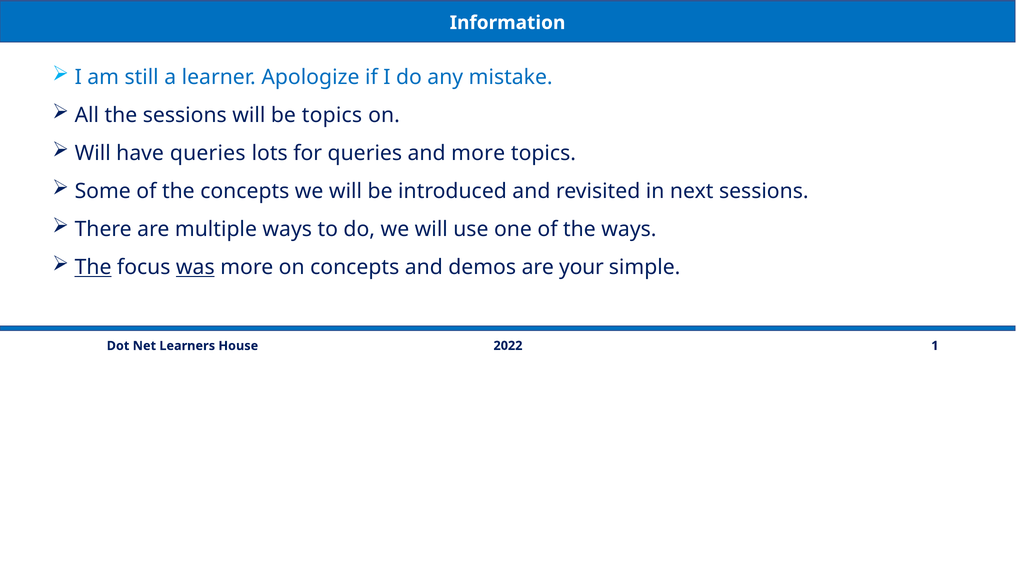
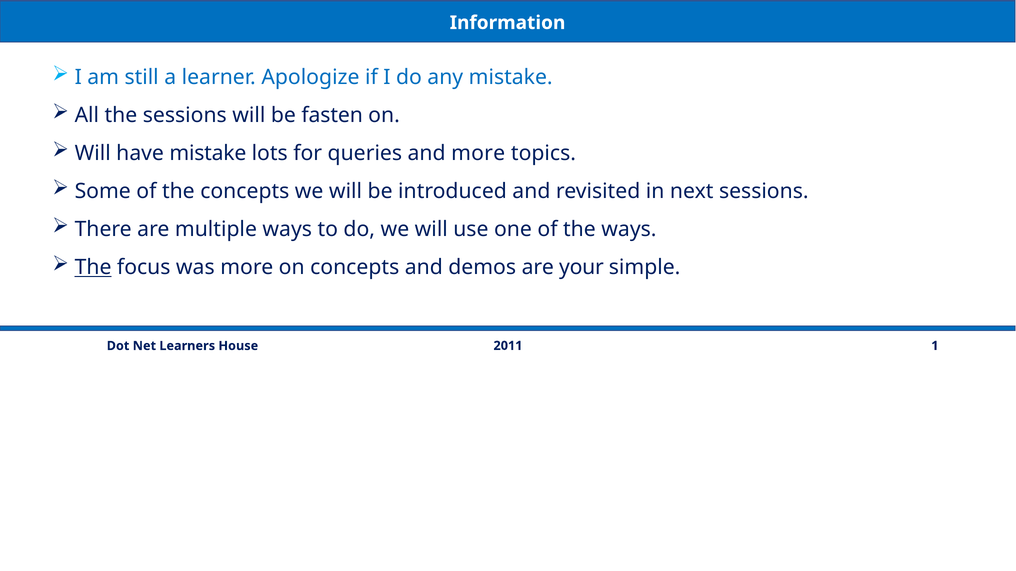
be topics: topics -> fasten (332, 115)
have queries: queries -> mistake (208, 153)
was underline: present -> none (195, 268)
2022: 2022 -> 2011 (508, 346)
